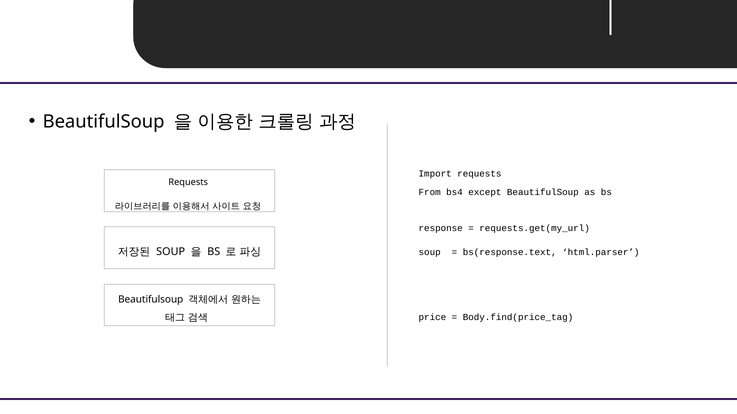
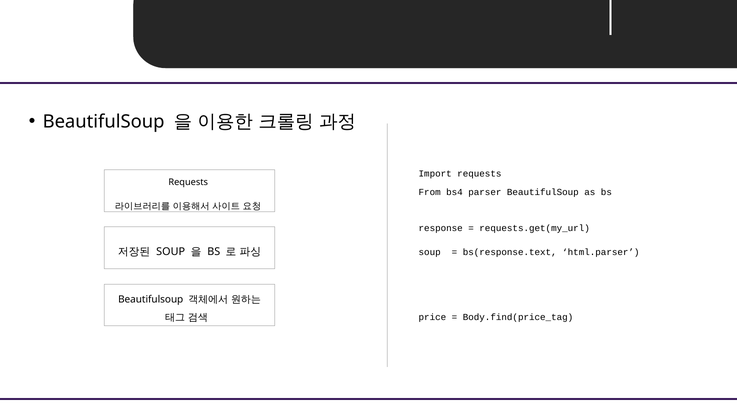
except: except -> parser (485, 193)
